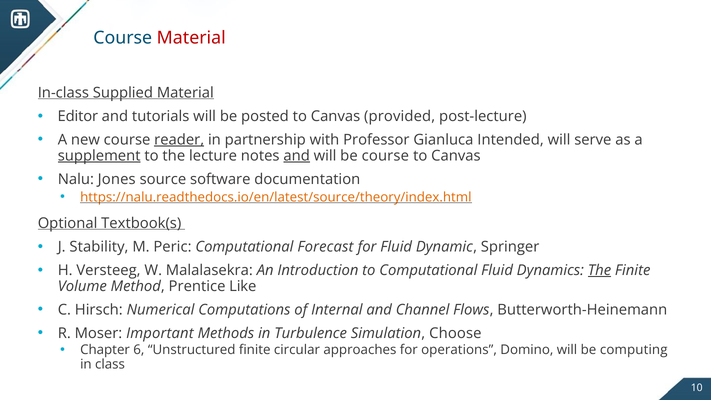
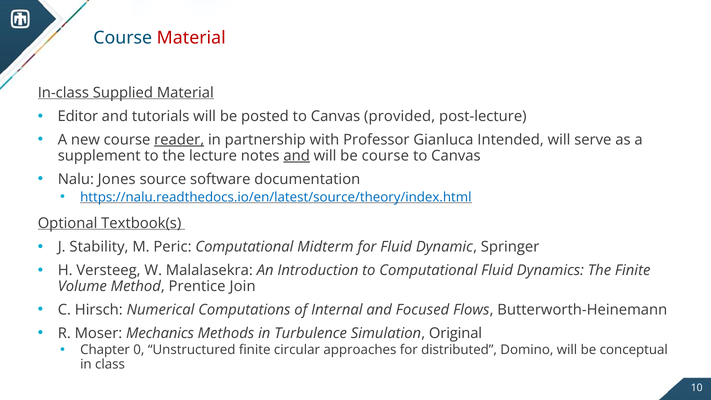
supplement underline: present -> none (99, 156)
https://nalu.readthedocs.io/en/latest/source/theory/index.html colour: orange -> blue (276, 197)
Forecast: Forecast -> Midterm (325, 247)
The underline: present -> none (599, 270)
Like: Like -> Join (243, 286)
Channel: Channel -> Focused (423, 310)
Important: Important -> Mechanics (160, 333)
Choose: Choose -> Original (456, 333)
6: 6 -> 0 (139, 350)
operations: operations -> distributed (459, 350)
computing: computing -> conceptual (634, 350)
